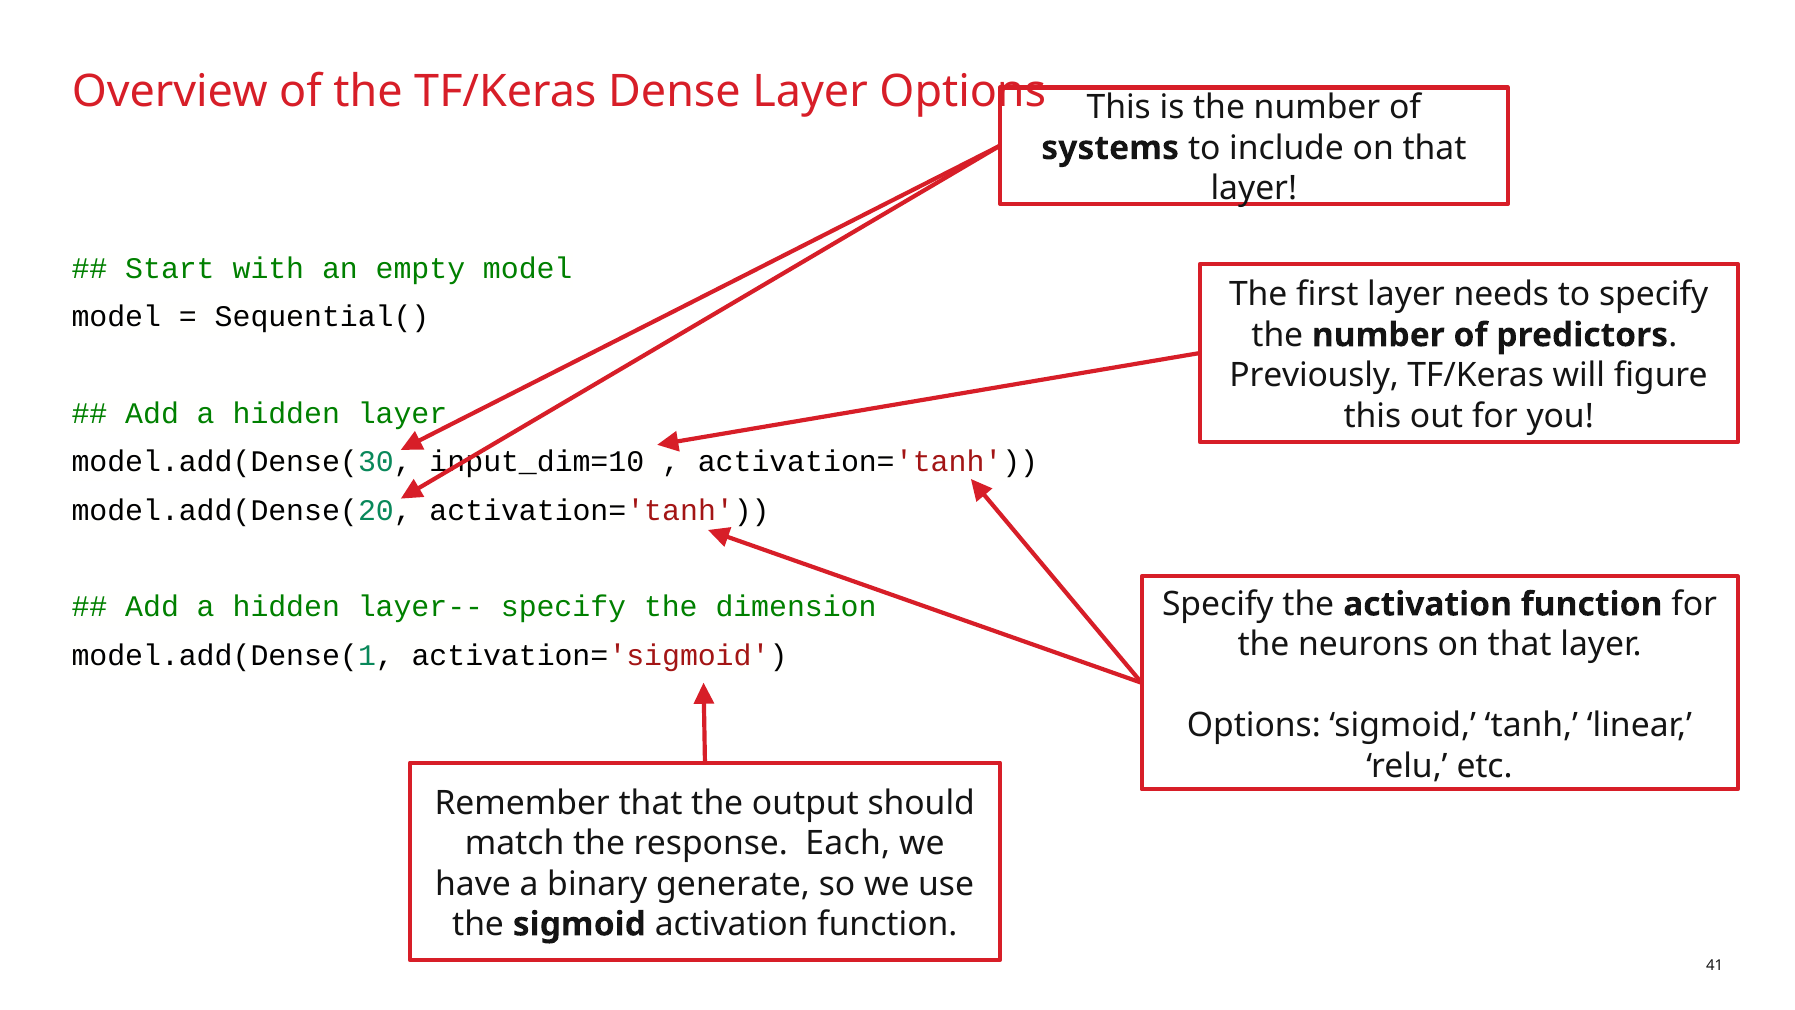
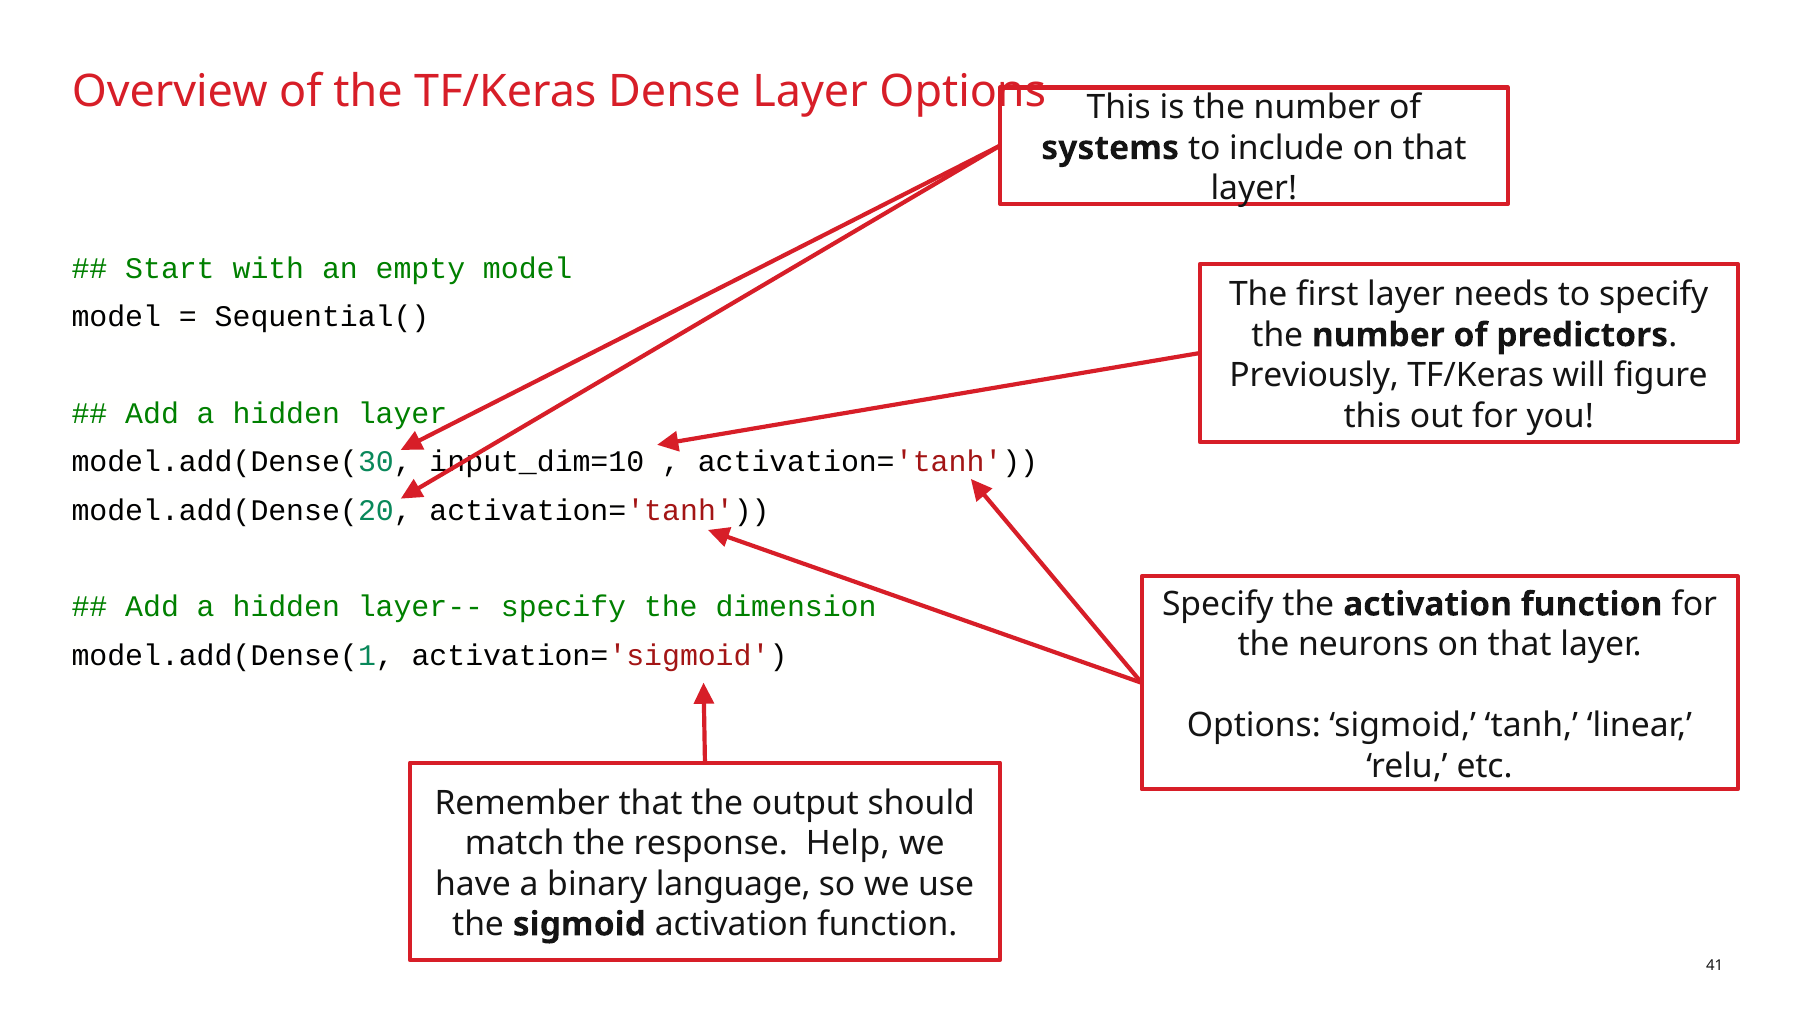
Each: Each -> Help (848, 843)
generate: generate -> language (733, 884)
